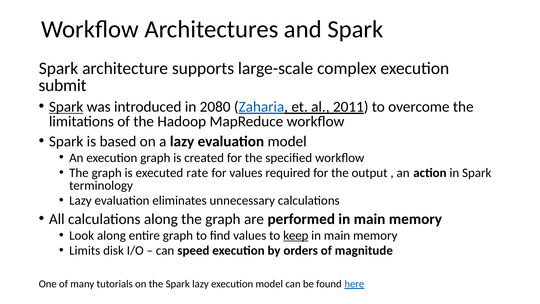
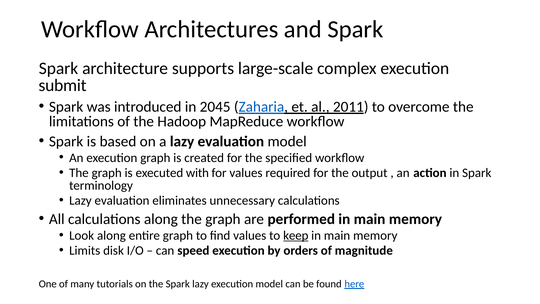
Spark underline: present -> none (66, 107)
2080: 2080 -> 2045 (215, 107)
rate: rate -> with (197, 173)
